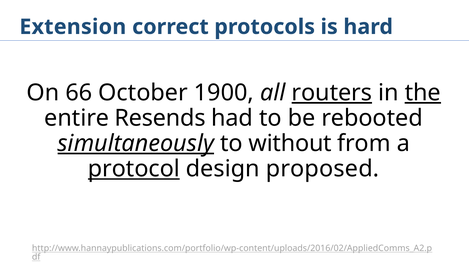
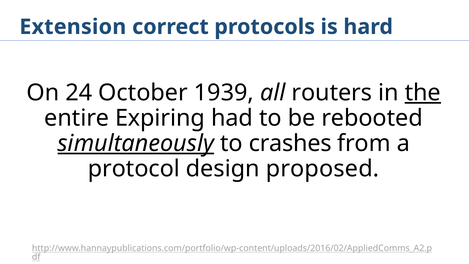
66: 66 -> 24 (79, 93)
1900: 1900 -> 1939 (224, 93)
routers underline: present -> none (332, 93)
Resends: Resends -> Expiring (160, 118)
without: without -> crashes (290, 143)
protocol underline: present -> none (134, 169)
